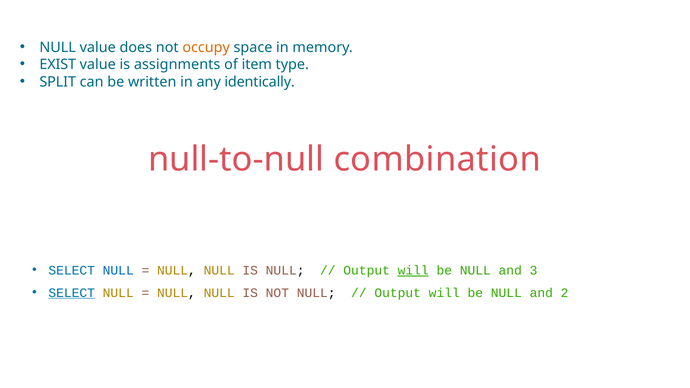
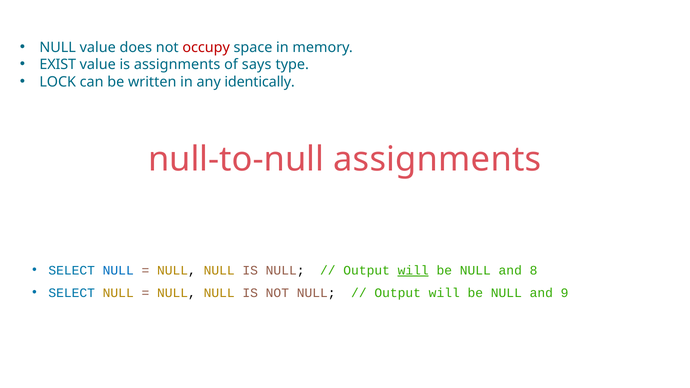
occupy colour: orange -> red (206, 47)
item: item -> says (257, 65)
SPLIT: SPLIT -> LOCK (58, 82)
null-to-null combination: combination -> assignments (437, 159)
3: 3 -> 8 (534, 270)
SELECT underline: present -> none (72, 293)
2: 2 -> 9 (565, 293)
